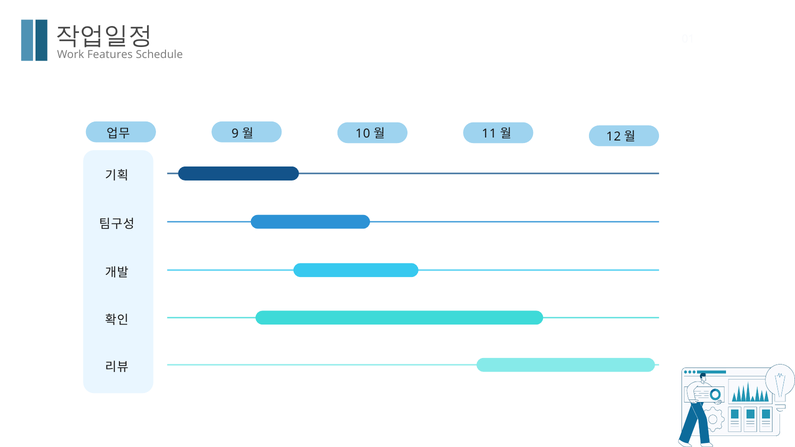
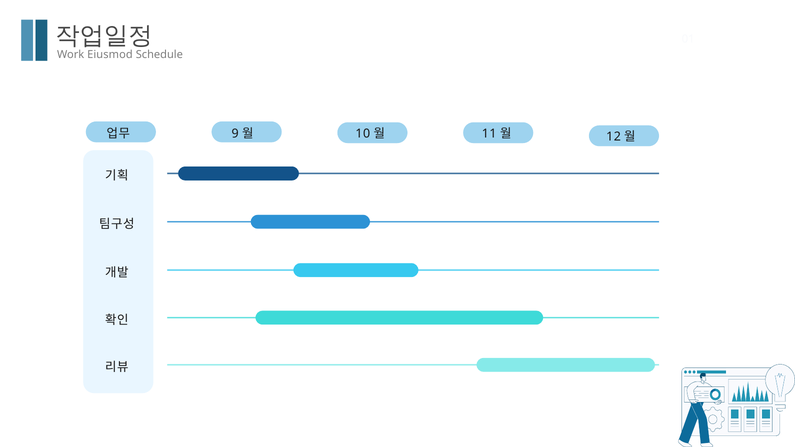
Features: Features -> Eiusmod (110, 55)
